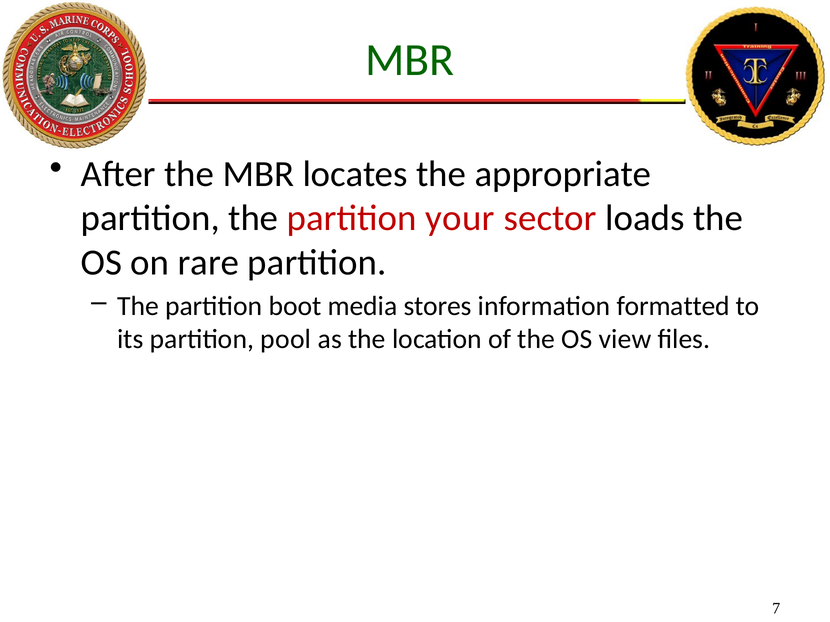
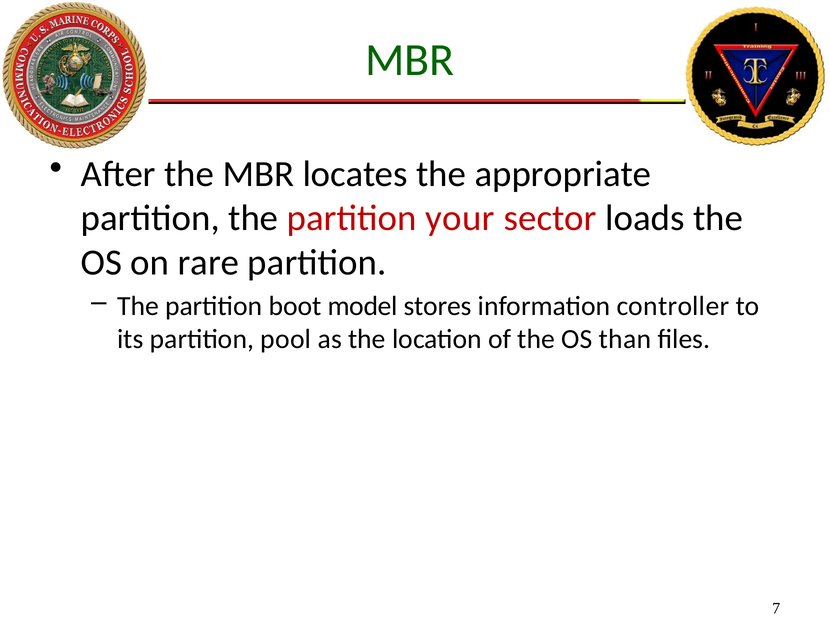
media: media -> model (363, 306)
formatted: formatted -> controller (673, 306)
view: view -> than (625, 339)
